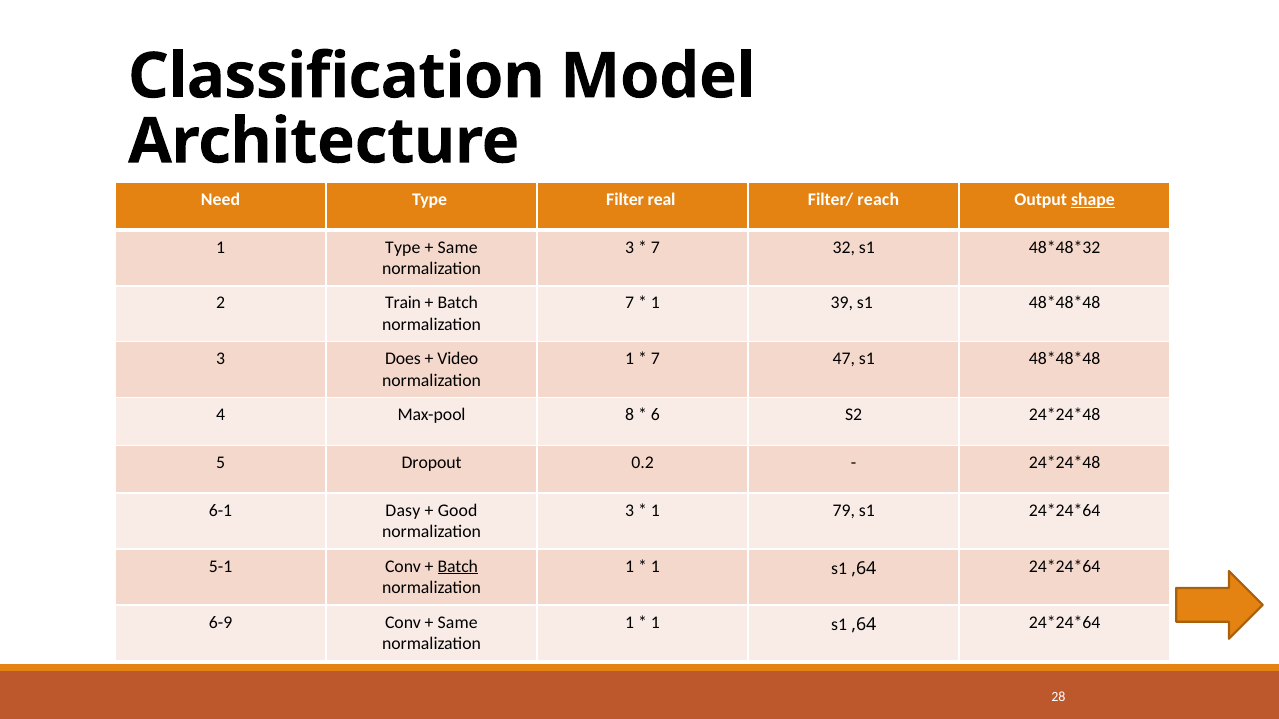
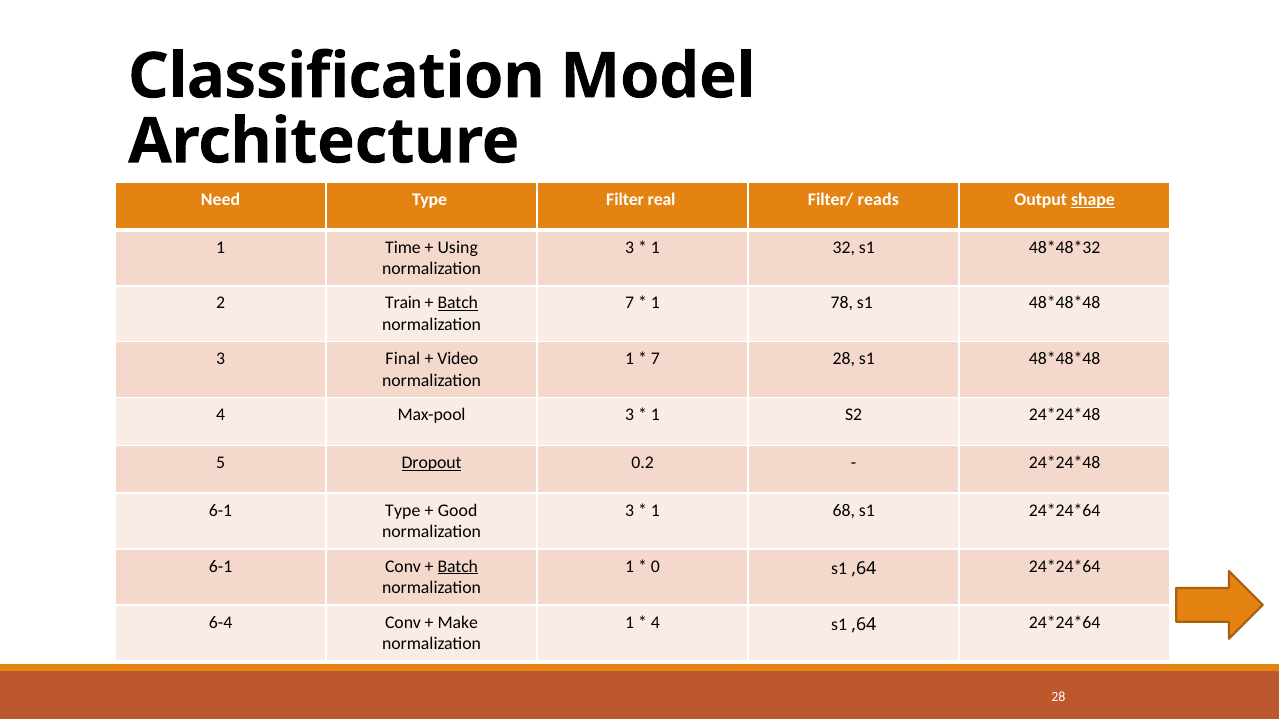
reach: reach -> reads (878, 200)
1 Type: Type -> Time (403, 247)
Same: Same -> Using (458, 247)
7: 7 -> 1 (655, 247)
Batch underline: none -> present (458, 303)
39: 39 -> 78 (842, 303)
Does: Does -> Final (403, 359)
7 47: 47 -> 28 (844, 359)
Max-pool 8: 8 -> 3 (630, 415)
6: 6 -> 1 (655, 415)
Dropout underline: none -> present (432, 463)
6-1 Dasy: Dasy -> Type (403, 511)
79: 79 -> 68 (844, 511)
5-1: 5-1 -> 6-1 (221, 567)
1: 1 -> 0 (655, 567)
6-9: 6-9 -> 6-4 (221, 623)
Same: Same -> Make (458, 623)
1: 1 -> 4 (655, 623)
